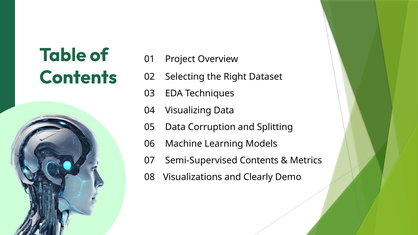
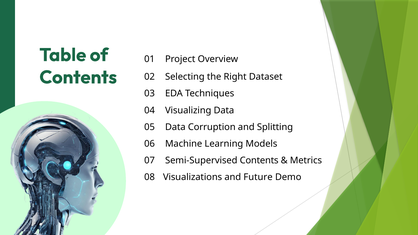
Clearly: Clearly -> Future (258, 177)
